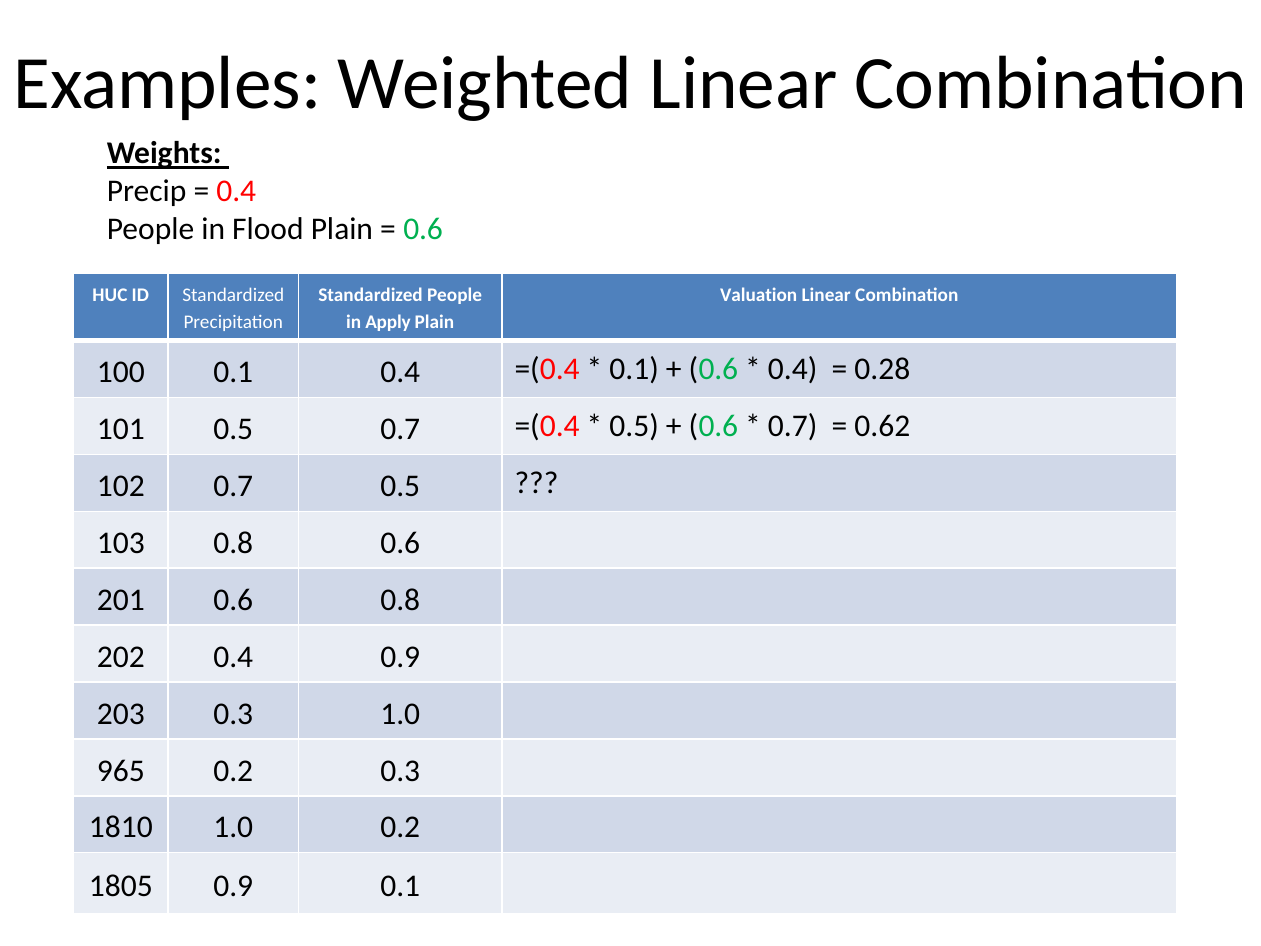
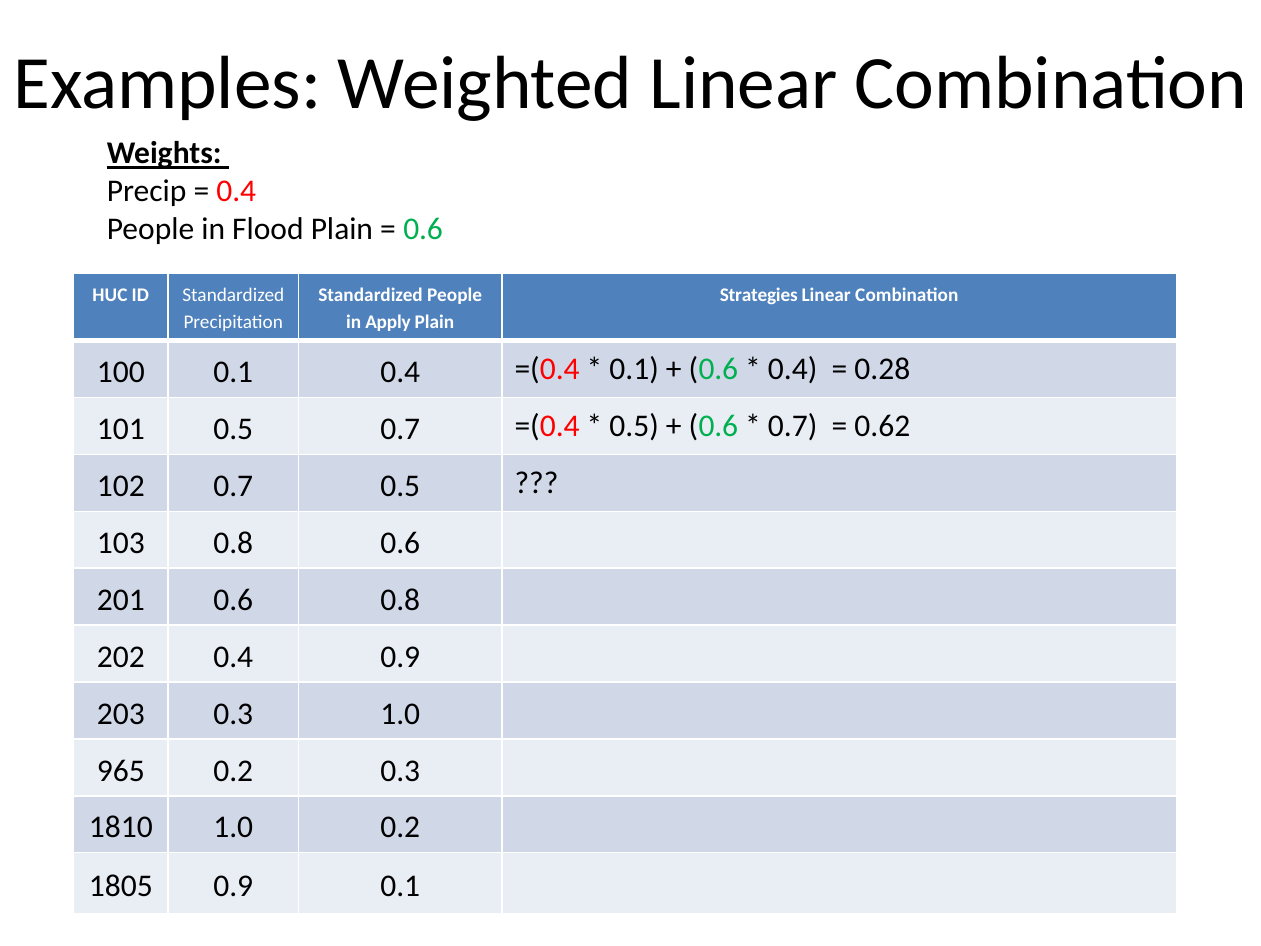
Valuation: Valuation -> Strategies (759, 295)
